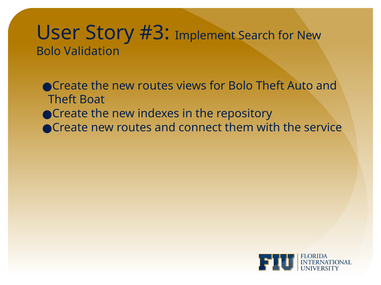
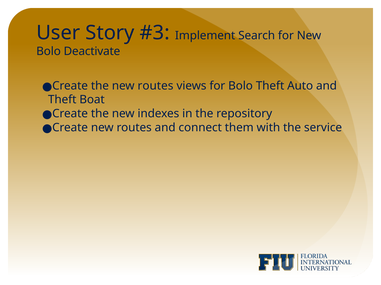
Validation: Validation -> Deactivate (92, 51)
